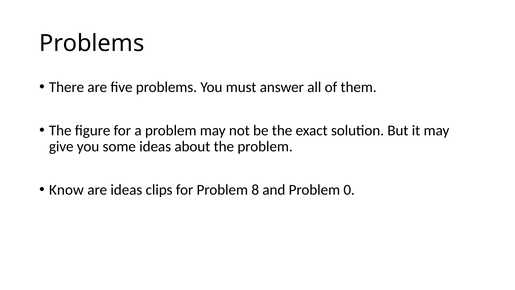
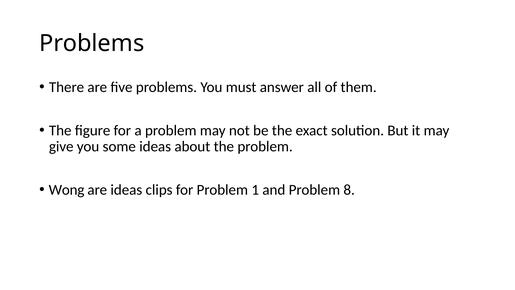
Know: Know -> Wong (67, 190)
8: 8 -> 1 (255, 190)
0: 0 -> 8 (349, 190)
